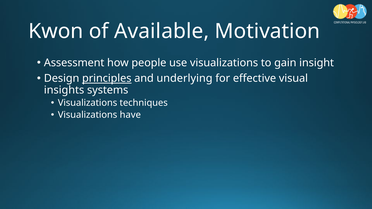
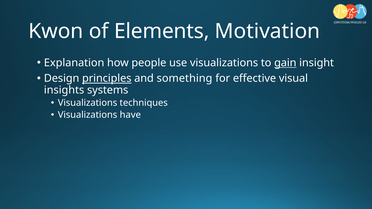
Available: Available -> Elements (162, 31)
Assessment: Assessment -> Explanation (74, 63)
gain underline: none -> present (285, 63)
underlying: underlying -> something (184, 78)
